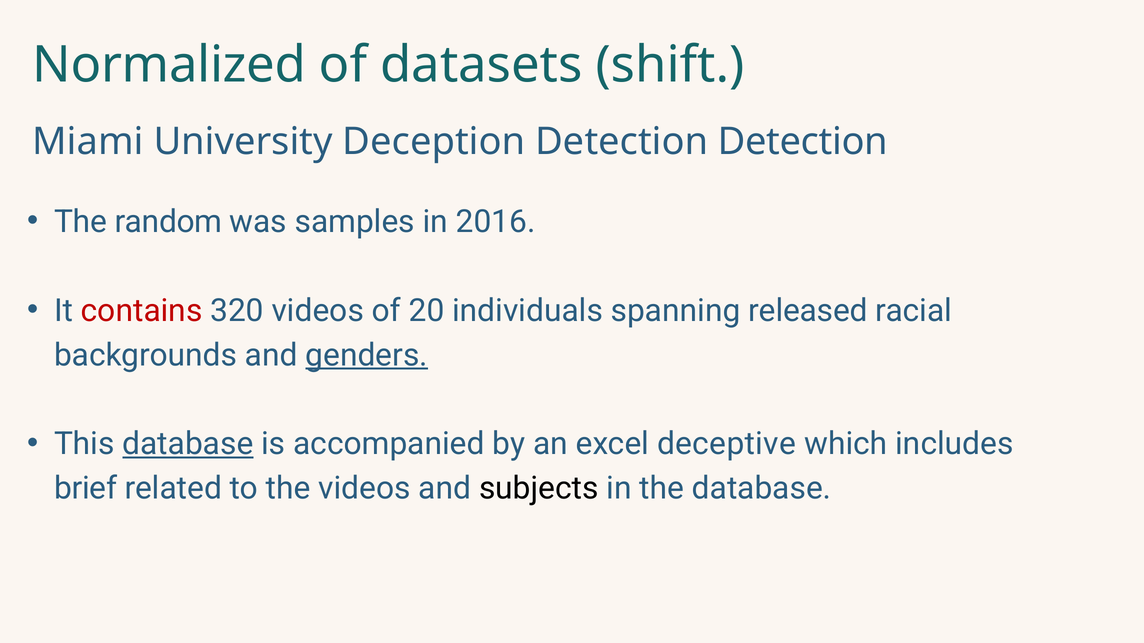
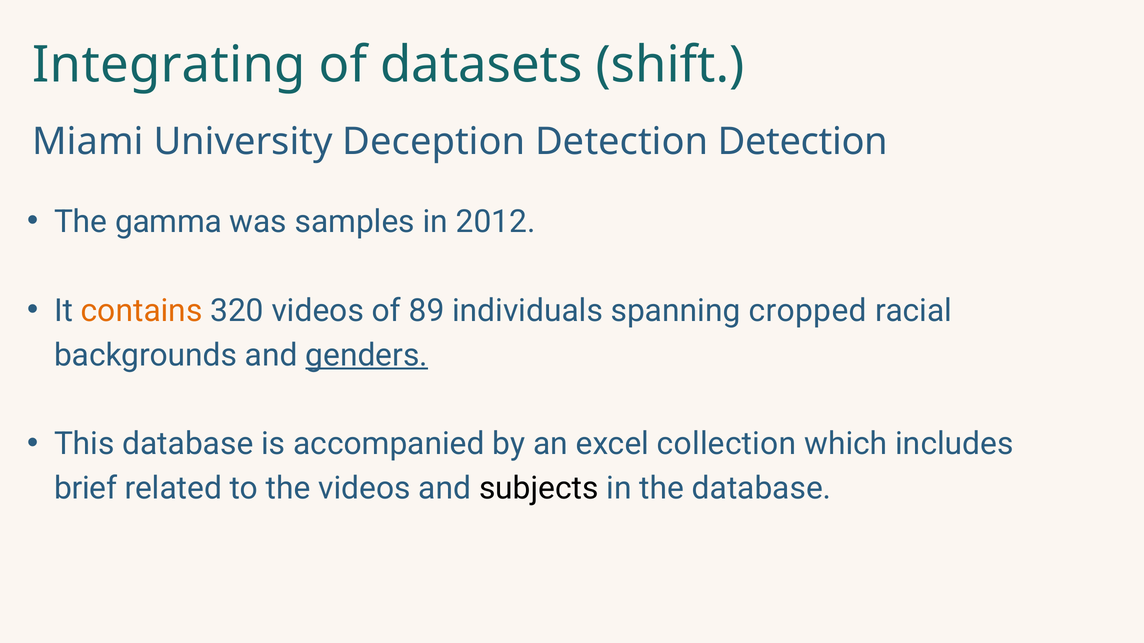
Normalized: Normalized -> Integrating (169, 65)
random: random -> gamma (168, 222)
2016: 2016 -> 2012 (496, 222)
contains colour: red -> orange (142, 311)
20: 20 -> 89 (427, 311)
released: released -> cropped (808, 311)
database underline: present -> none (188, 444)
deceptive: deceptive -> collection (727, 444)
